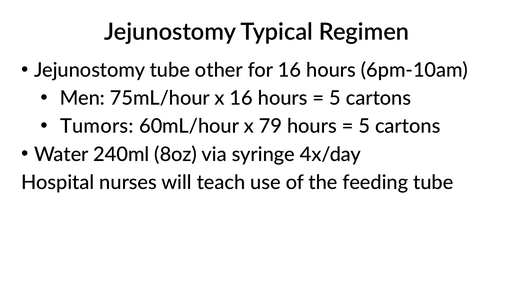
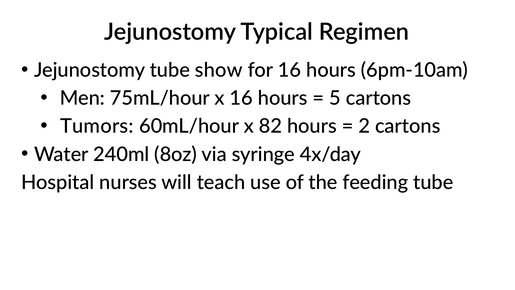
other: other -> show (219, 70)
79: 79 -> 82 (270, 126)
5: 5 -> 2 (364, 126)
